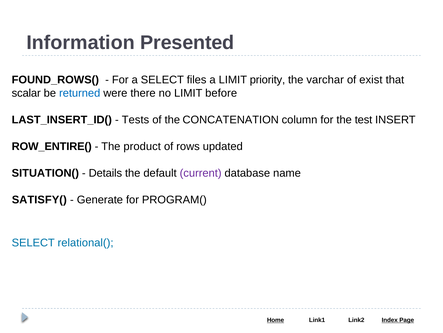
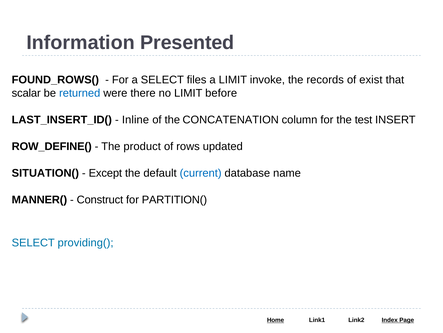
priority: priority -> invoke (267, 80)
varchar: varchar -> records (325, 80)
Tests: Tests -> Inline (135, 120)
ROW_ENTIRE(: ROW_ENTIRE( -> ROW_DEFINE( (52, 146)
Details: Details -> Except (105, 173)
current colour: purple -> blue (201, 173)
SATISFY(: SATISFY( -> MANNER( (39, 199)
Generate: Generate -> Construct (100, 199)
PROGRAM(: PROGRAM( -> PARTITION( (174, 199)
relational(: relational( -> providing( (86, 242)
